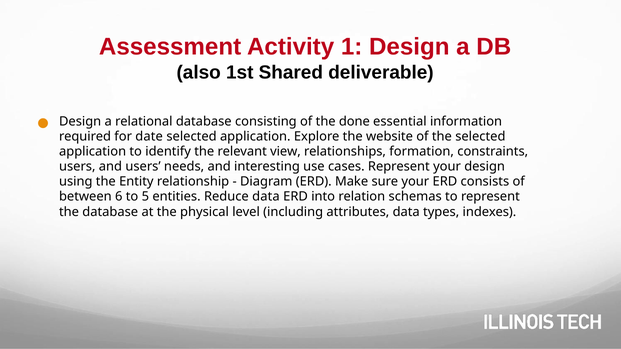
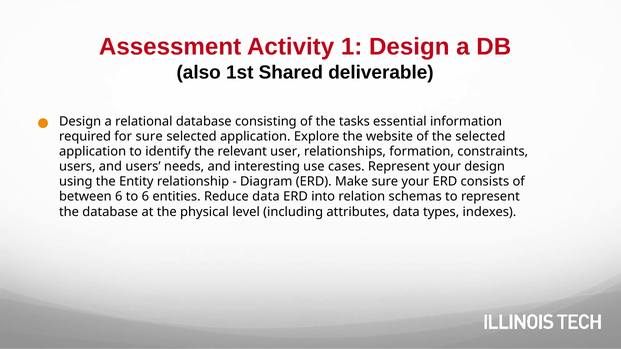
done: done -> tasks (354, 122)
for date: date -> sure (149, 137)
view: view -> user (285, 152)
to 5: 5 -> 6 (145, 197)
